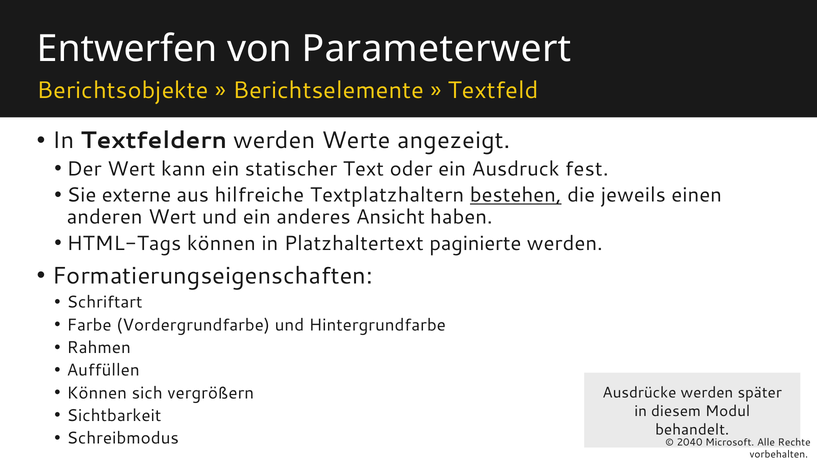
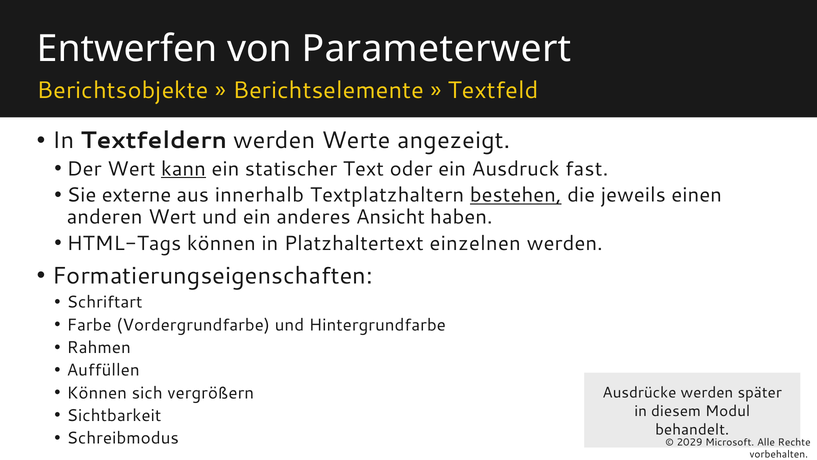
kann underline: none -> present (183, 169)
fest: fest -> fast (587, 169)
hilfreiche: hilfreiche -> innerhalb (259, 195)
paginierte: paginierte -> einzelnen (475, 243)
2040: 2040 -> 2029 (690, 442)
